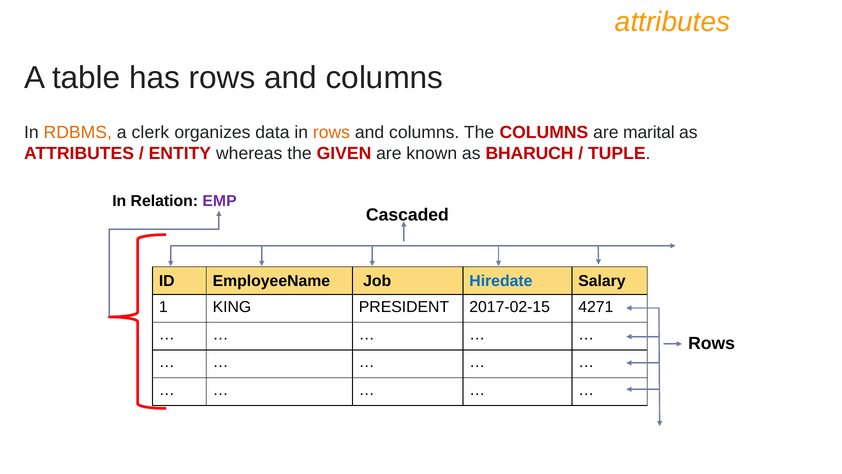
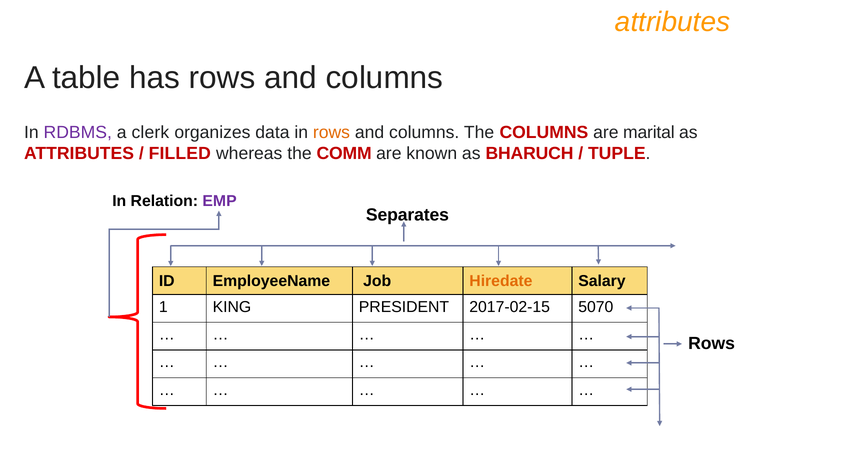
RDBMS colour: orange -> purple (78, 132)
ENTITY: ENTITY -> FILLED (180, 153)
GIVEN: GIVEN -> COMM (344, 153)
Cascaded: Cascaded -> Separates (407, 215)
Hiredate colour: blue -> orange (501, 281)
4271: 4271 -> 5070 (596, 307)
